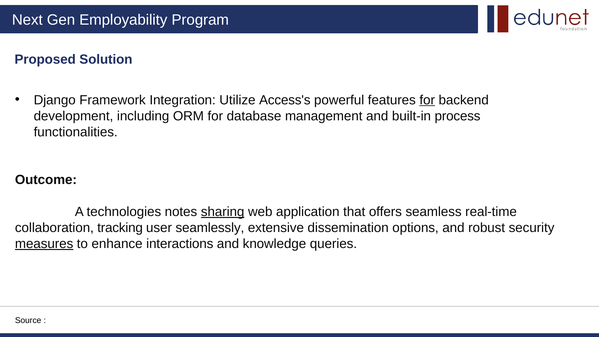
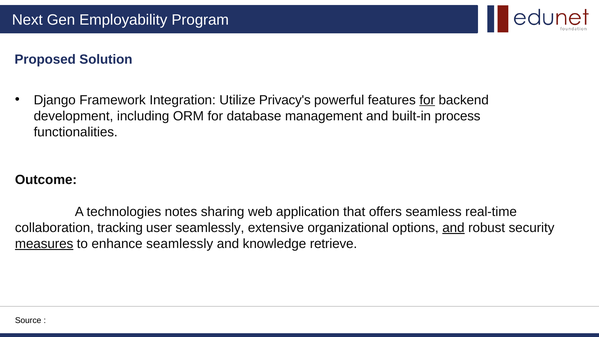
Access's: Access's -> Privacy's (285, 100)
sharing underline: present -> none (223, 212)
dissemination: dissemination -> organizational (348, 228)
and underline: none -> present (453, 228)
enhance interactions: interactions -> seamlessly (180, 244)
queries: queries -> retrieve (333, 244)
